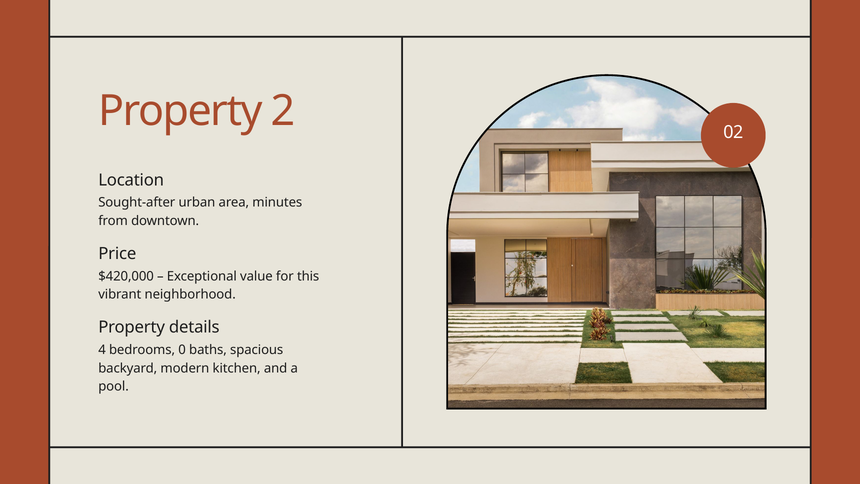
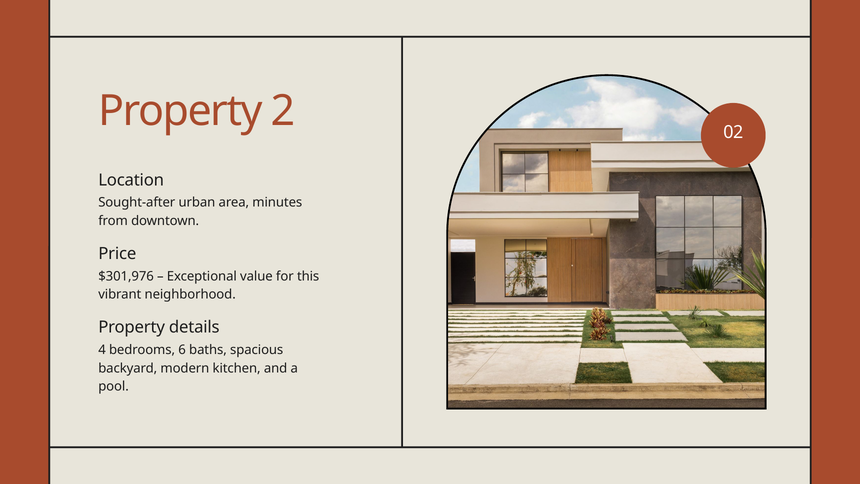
$420,000: $420,000 -> $301,976 (126, 276)
0: 0 -> 6 (182, 350)
